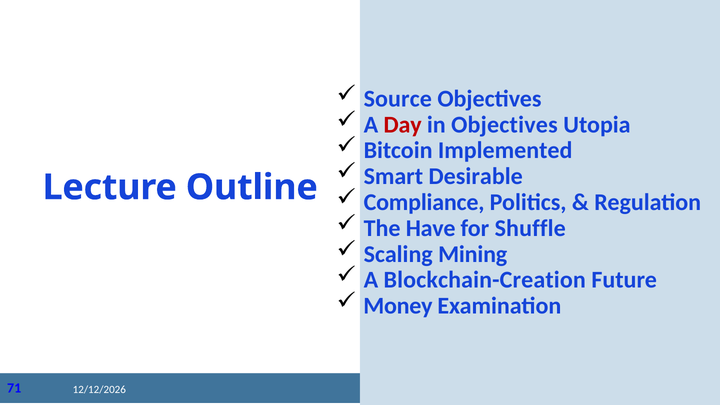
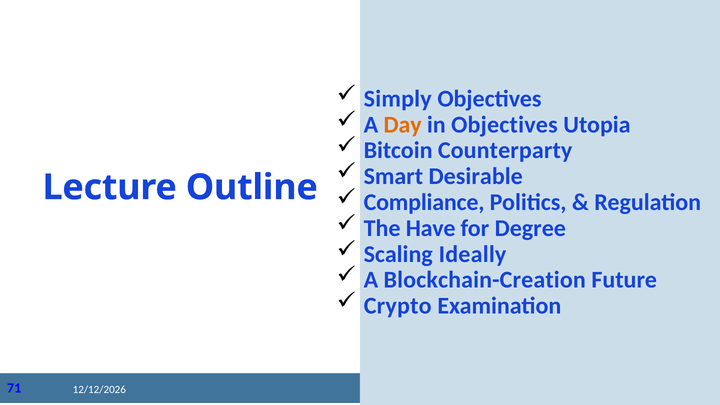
Source: Source -> Simply (398, 99)
Day colour: red -> orange (403, 125)
Implemented: Implemented -> Counterparty (505, 151)
Shuffle: Shuffle -> Degree (530, 228)
Mining: Mining -> Ideally (472, 254)
Money: Money -> Crypto (398, 306)
